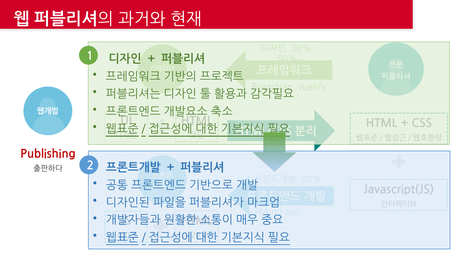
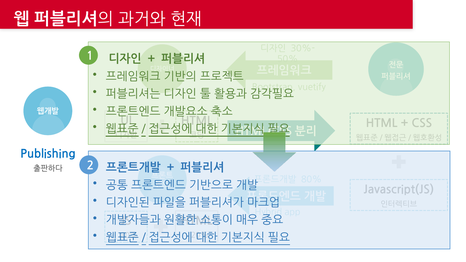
Publishing colour: red -> blue (48, 154)
